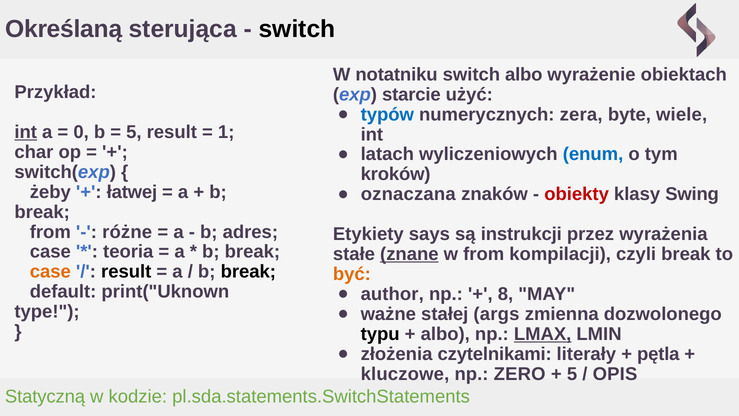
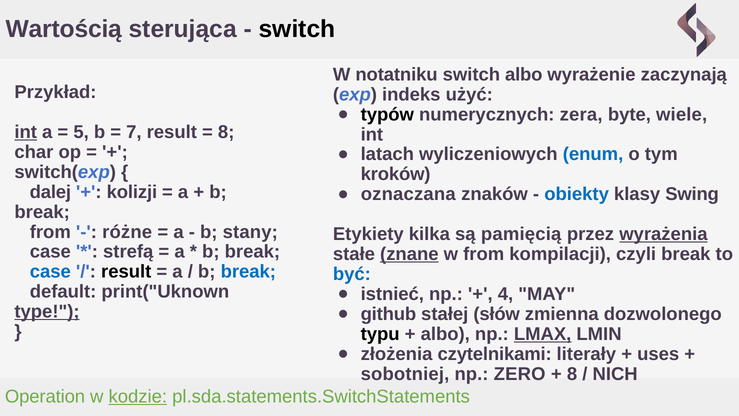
Określaną: Określaną -> Wartością (64, 29)
obiektach: obiektach -> zaczynają (684, 74)
starcie: starcie -> indeks (411, 94)
typów colour: blue -> black (387, 114)
0: 0 -> 5 (81, 132)
5: 5 -> 7 (134, 132)
1: 1 -> 8 (226, 132)
żeby: żeby -> dalej (50, 192)
łatwej: łatwej -> kolizji (132, 192)
obiekty colour: red -> blue (577, 194)
adres: adres -> stany (250, 232)
says: says -> kilka (429, 234)
instrukcji: instrukcji -> pamięcią (521, 234)
wyrażenia underline: none -> present (663, 234)
teoria: teoria -> strefą (128, 252)
case colour: orange -> blue (50, 272)
break colour: black -> blue (248, 272)
być colour: orange -> blue (352, 274)
author: author -> istnieć (392, 294)
8: 8 -> 4 (505, 294)
type underline: none -> present (47, 312)
ważne: ważne -> github (388, 314)
args: args -> słów (497, 314)
pętla: pętla -> uses (658, 354)
kluczowe: kluczowe -> sobotniej (405, 374)
5: 5 -> 8 (572, 374)
OPIS: OPIS -> NICH (615, 374)
Statyczną: Statyczną -> Operation (45, 396)
kodzie underline: none -> present (138, 396)
